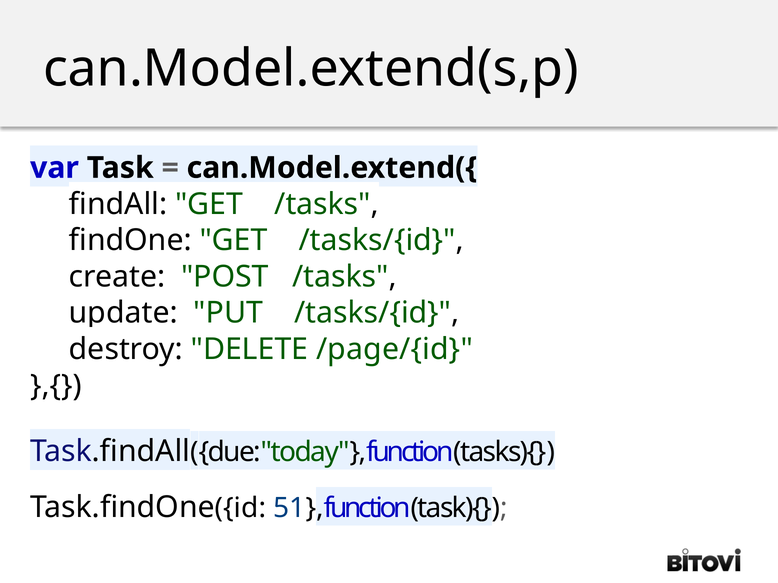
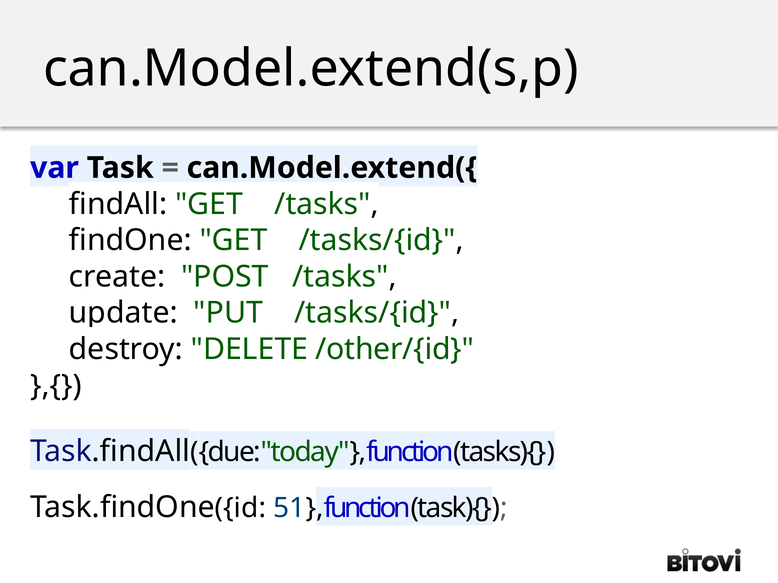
/page/{id: /page/{id -> /other/{id (395, 350)
